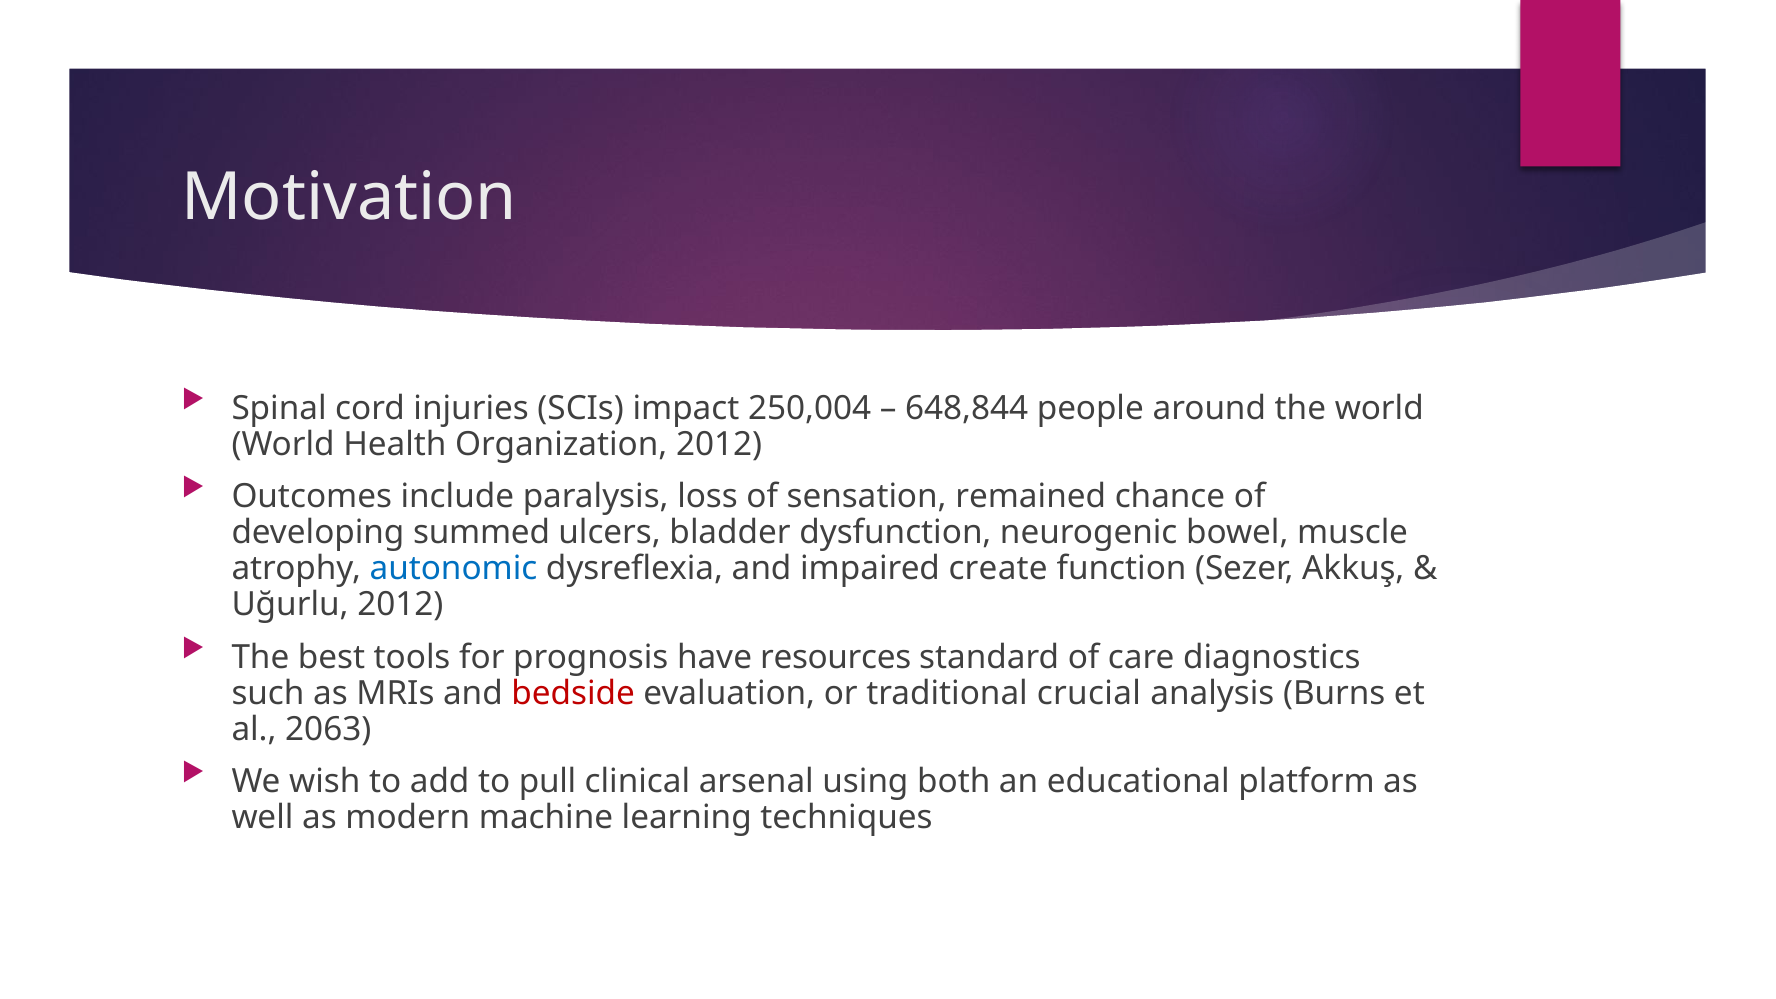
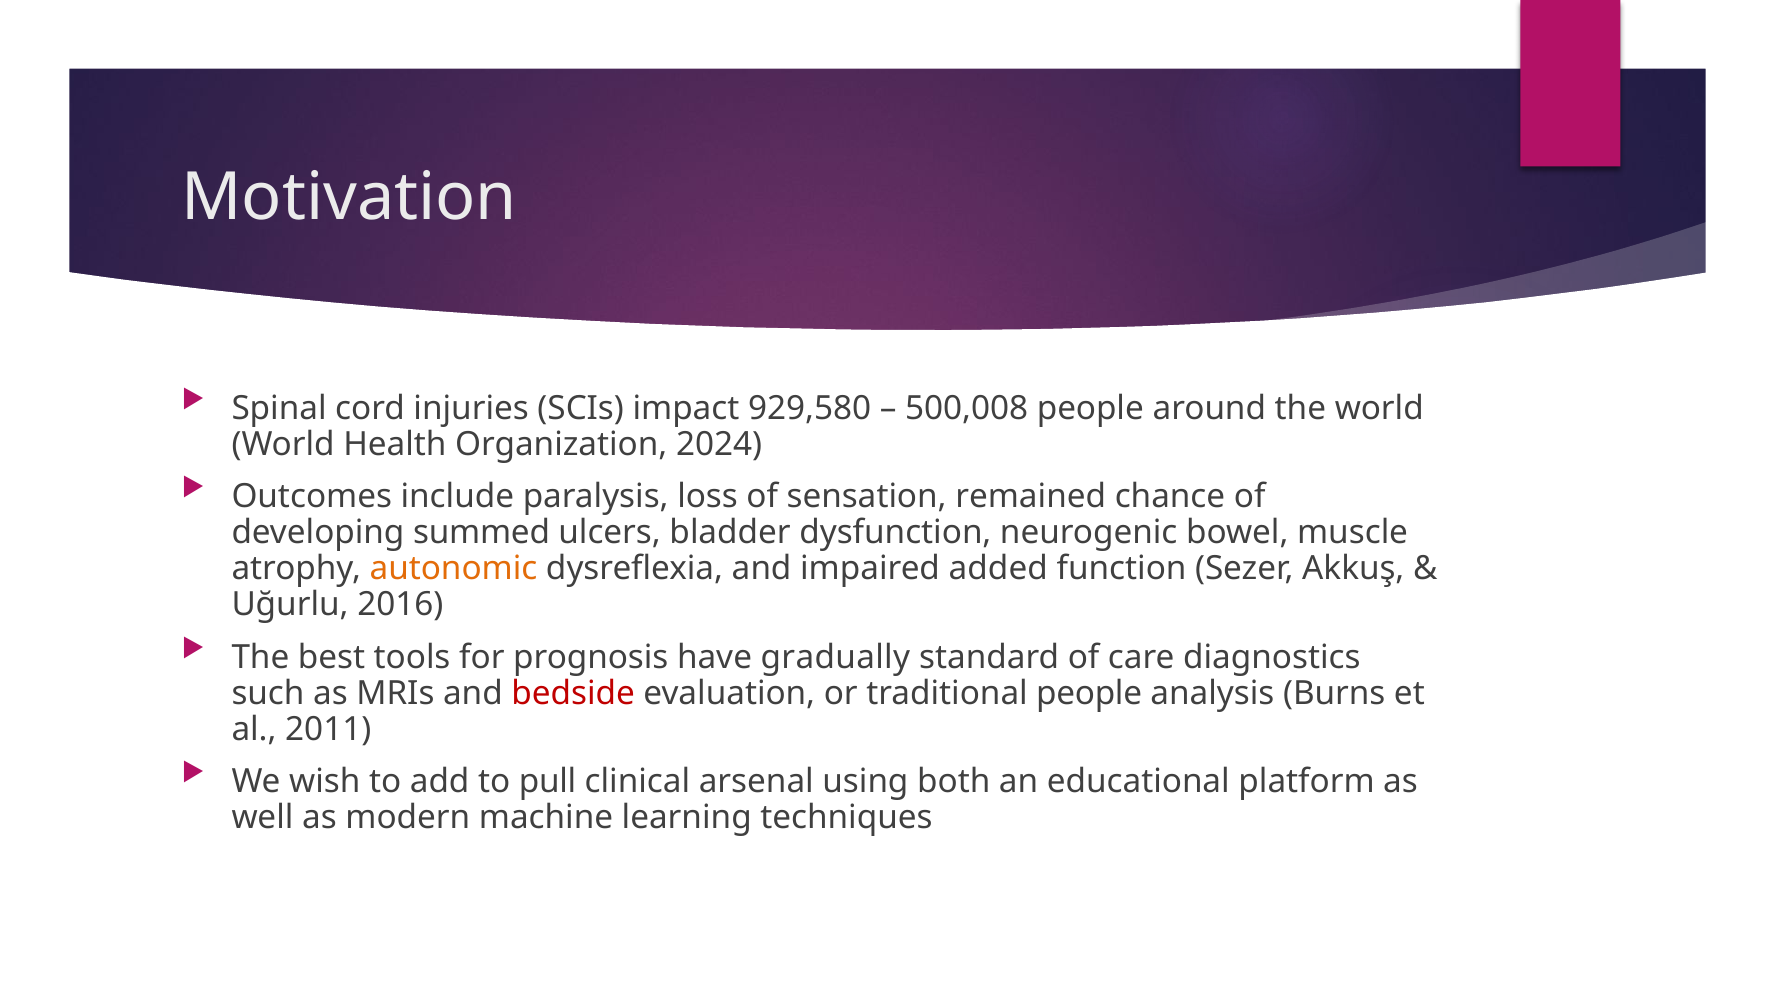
250,004: 250,004 -> 929,580 (810, 408)
648,844: 648,844 -> 500,008 (967, 408)
Organization 2012: 2012 -> 2024 (719, 444)
autonomic colour: blue -> orange (453, 569)
create: create -> added (998, 569)
Uğurlu 2012: 2012 -> 2016 (400, 605)
resources: resources -> gradually (835, 657)
traditional crucial: crucial -> people (1089, 693)
2063: 2063 -> 2011 (328, 729)
